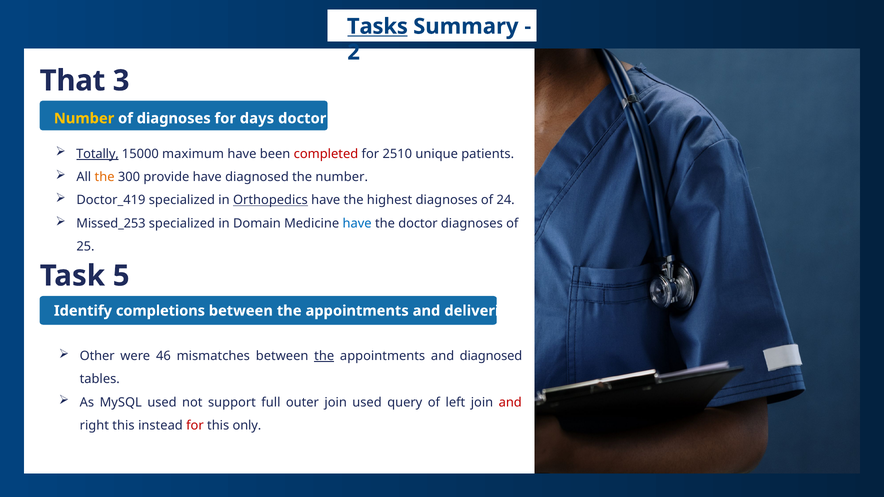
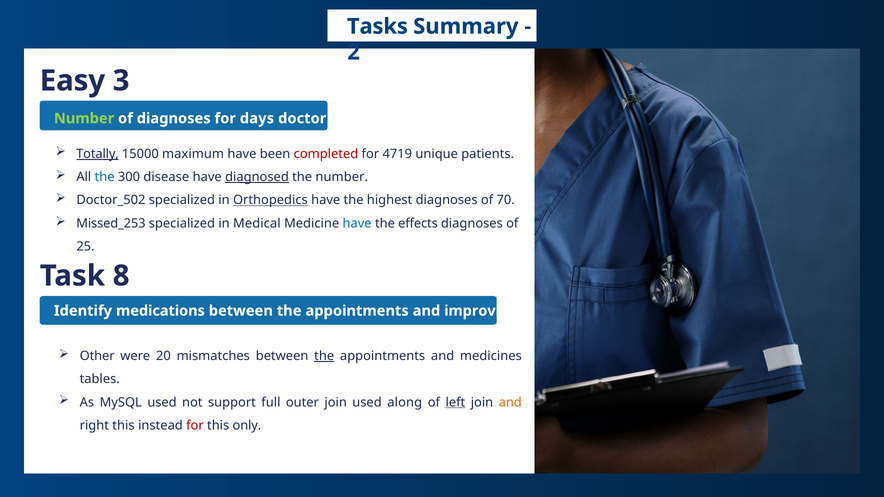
Tasks underline: present -> none (377, 26)
That: That -> Easy (72, 81)
Number colour: yellow -> light green (84, 118)
2510: 2510 -> 4719 (397, 154)
the colour: orange -> blue (105, 177)
provide: provide -> disease (166, 177)
diagnosed underline: none -> present (257, 177)
Doctor_419: Doctor_419 -> Doctor_502 (111, 200)
24: 24 -> 70 (506, 200)
Domain: Domain -> Medical (257, 224)
the doctor: doctor -> effects (418, 224)
5: 5 -> 8 (121, 276)
completions: completions -> medications (160, 311)
delivering: delivering -> improving (481, 311)
46: 46 -> 20 (163, 356)
and diagnosed: diagnosed -> medicines (491, 356)
query: query -> along (405, 402)
left underline: none -> present (455, 402)
and colour: red -> orange (510, 402)
